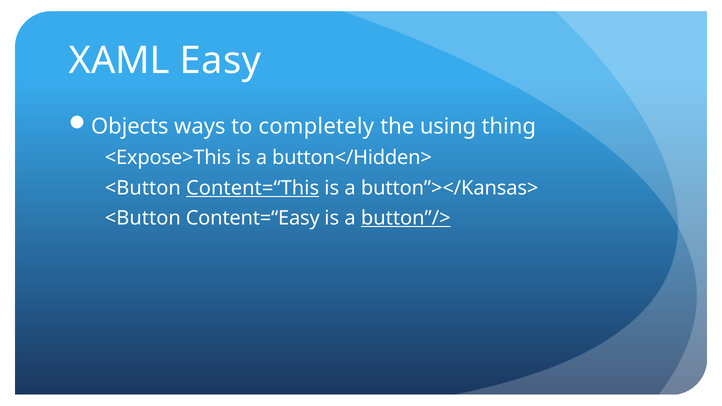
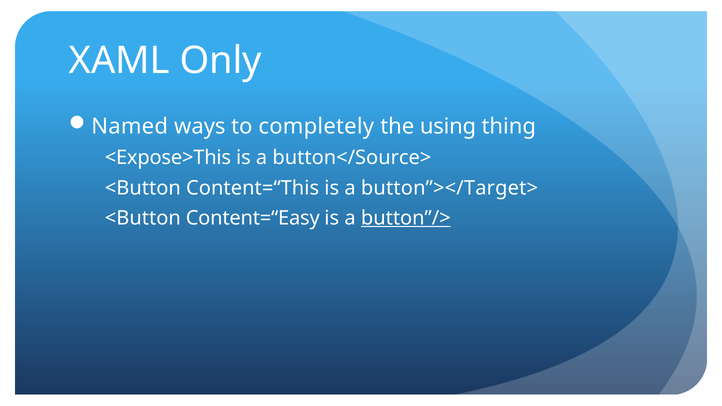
Easy: Easy -> Only (221, 61)
Objects: Objects -> Named (130, 127)
button</Hidden>: button</Hidden> -> button</Source> (352, 158)
Content=“This underline: present -> none (253, 188)
button”></Kansas>: button”></Kansas> -> button”></Target> (450, 188)
